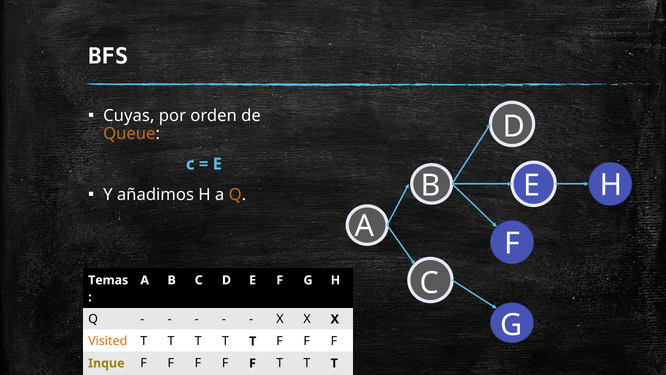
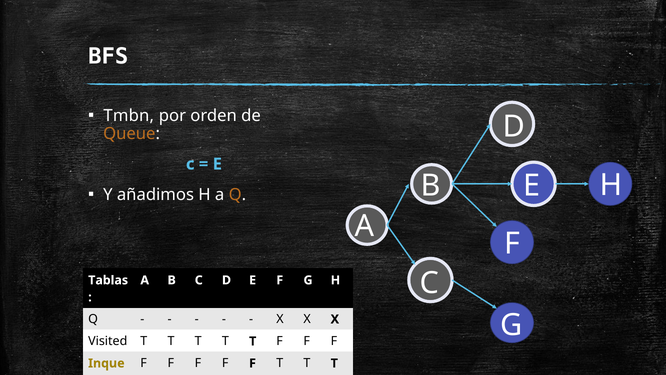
Cuyas: Cuyas -> Tmbn (129, 115)
Temas: Temas -> Tablas (108, 280)
Visited colour: orange -> black (108, 341)
